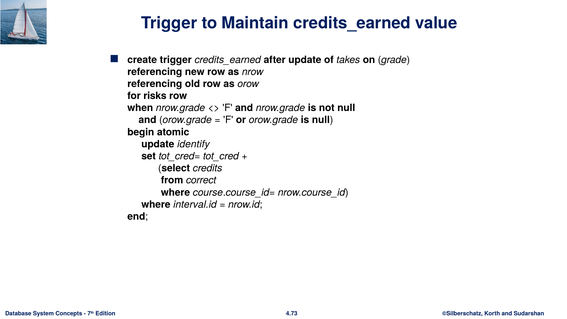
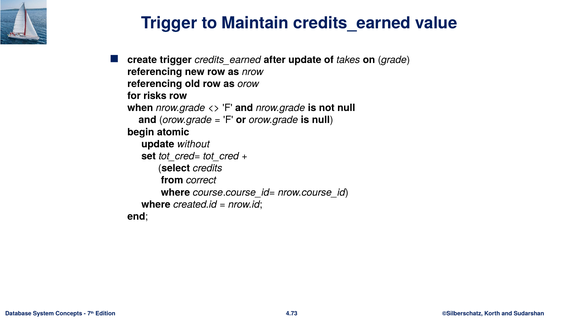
identify: identify -> without (193, 144)
interval.id: interval.id -> created.id (195, 204)
